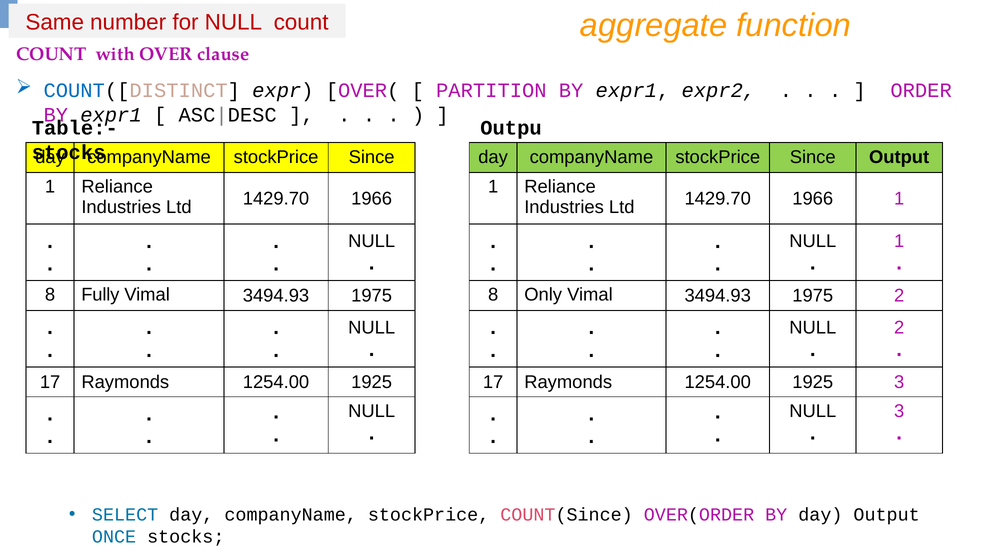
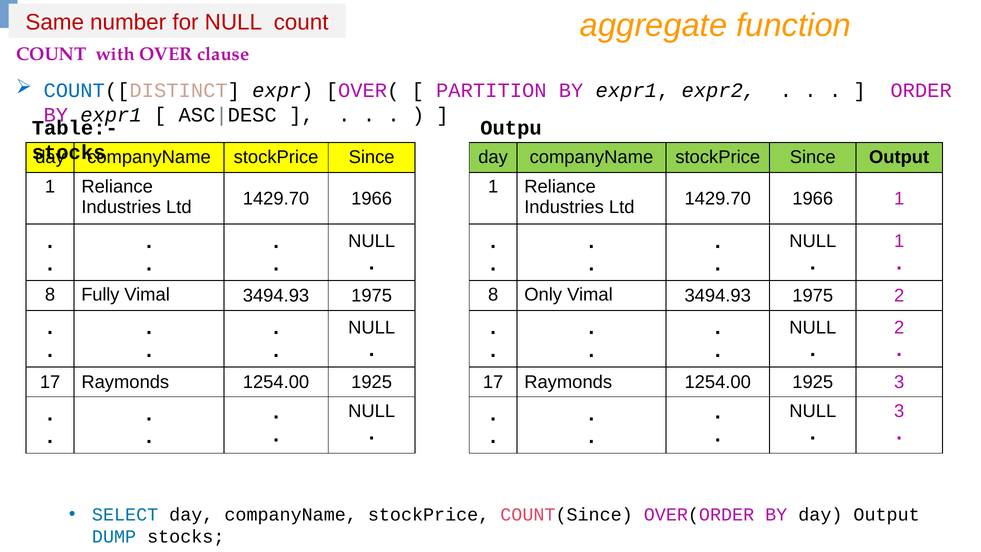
ONCE: ONCE -> DUMP (114, 537)
